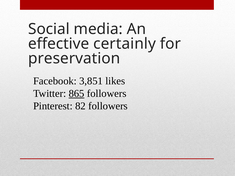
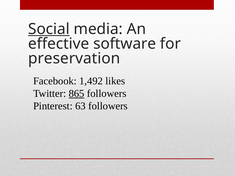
Social underline: none -> present (49, 29)
certainly: certainly -> software (125, 44)
3,851: 3,851 -> 1,492 (91, 81)
82: 82 -> 63 (80, 106)
